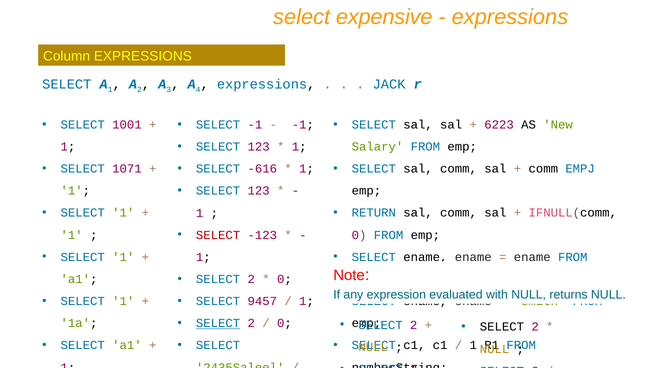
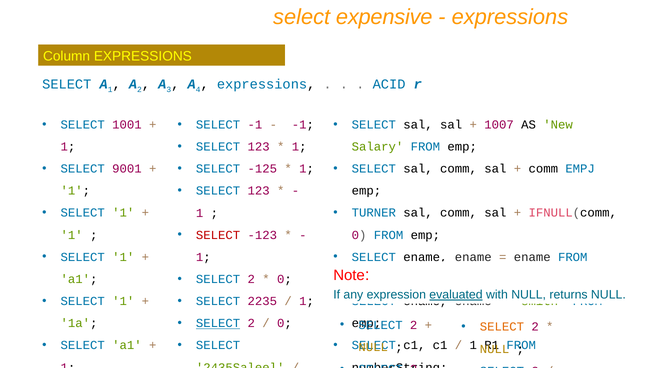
JACK: JACK -> ACID (389, 84)
6223: 6223 -> 1007 (499, 125)
1071: 1071 -> 9001 (127, 169)
-616: -616 -> -125 (262, 169)
RETURN: RETURN -> TURNER (374, 213)
evaluated underline: none -> present (456, 295)
9457: 9457 -> 2235 (262, 302)
SELECT colour: black -> orange (502, 327)
